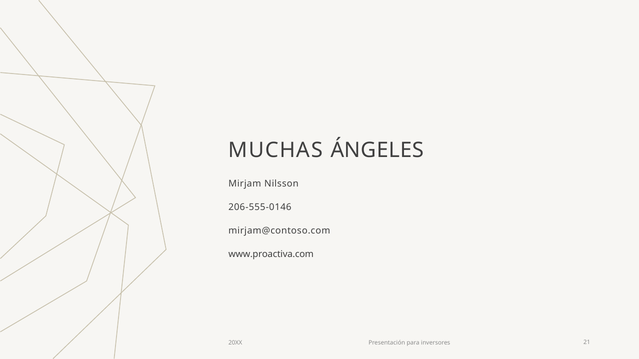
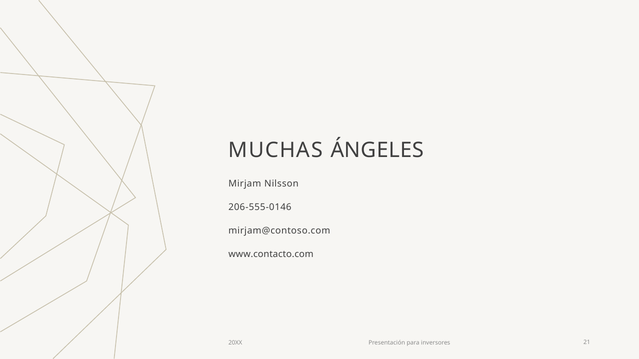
www.proactiva.com: www.proactiva.com -> www.contacto.com (271, 254)
